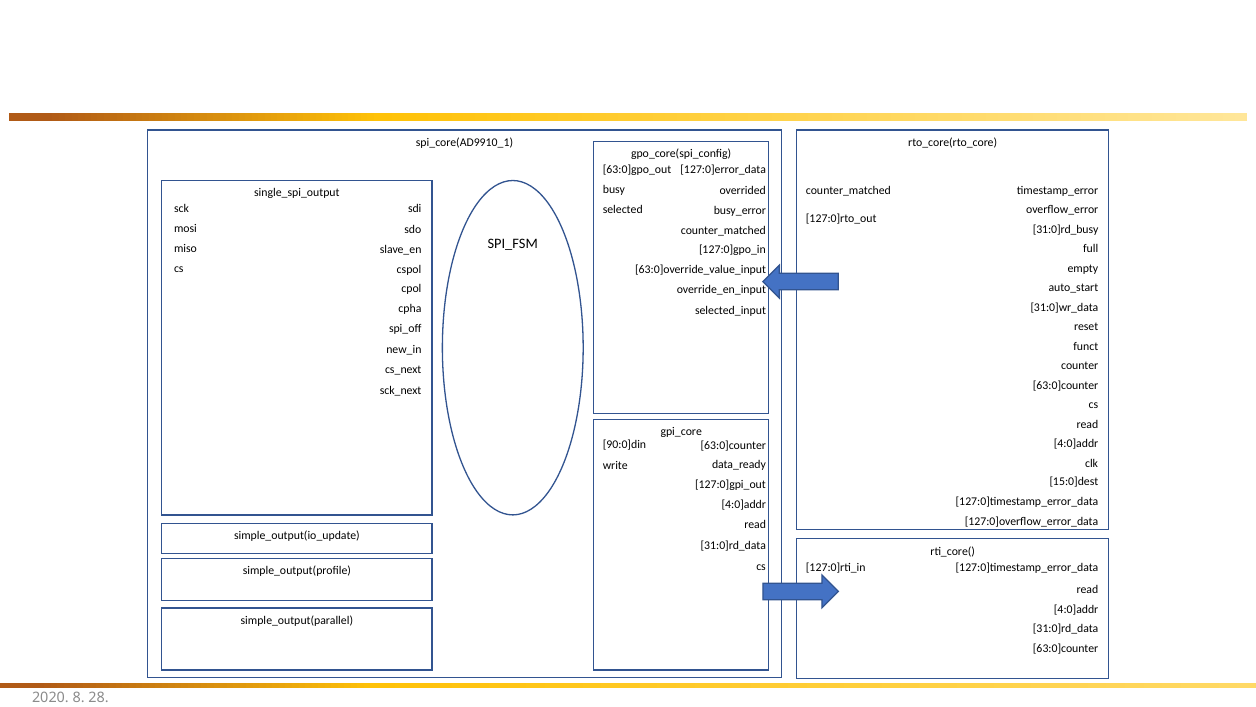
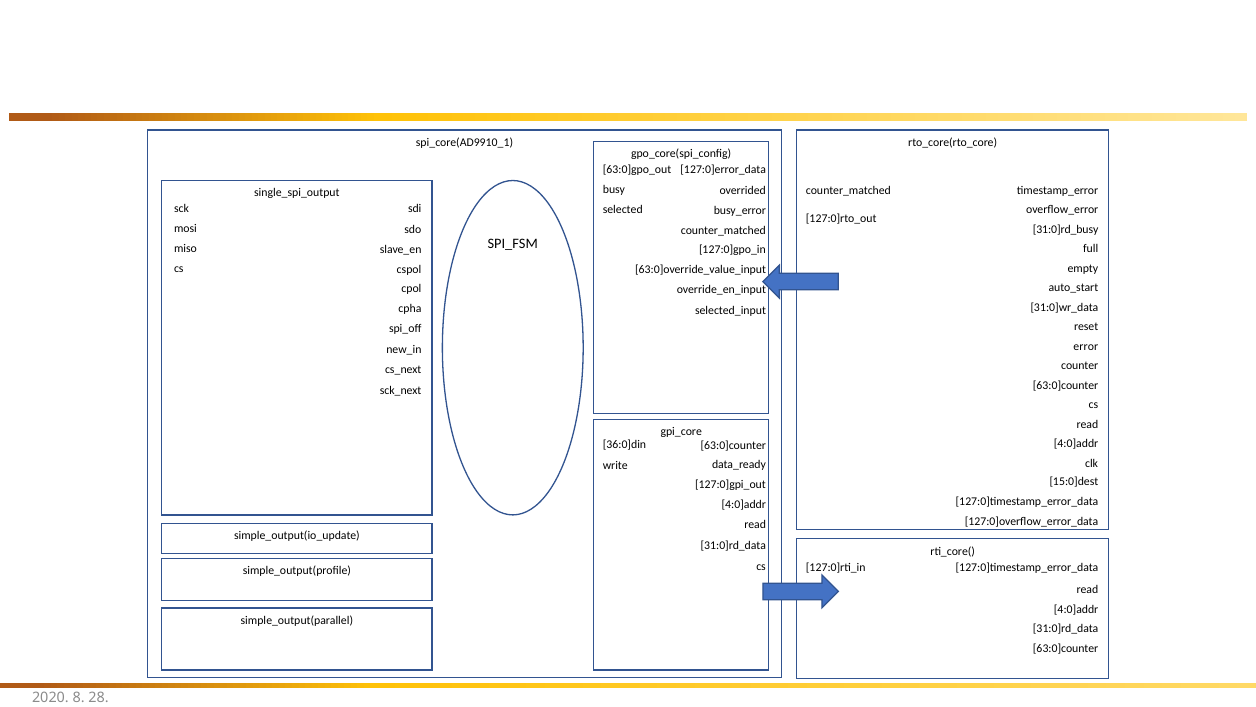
funct: funct -> error (1086, 346)
90:0]din: 90:0]din -> 36:0]din (625, 445)
